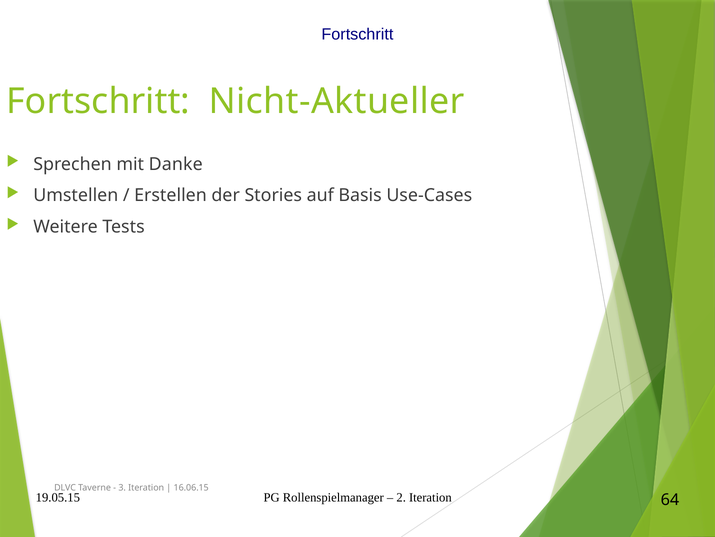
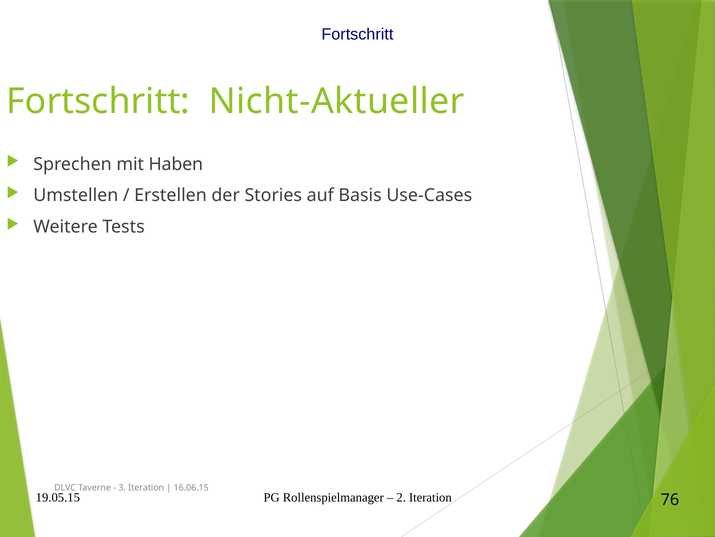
Danke: Danke -> Haben (176, 164)
64: 64 -> 76 (670, 499)
